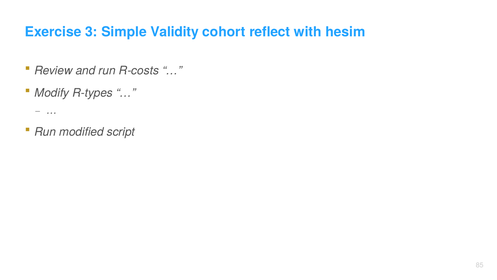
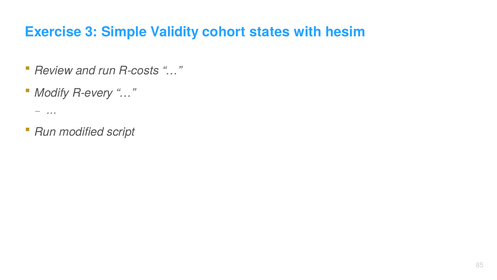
reflect: reflect -> states (270, 32)
R-types: R-types -> R-every (93, 93)
